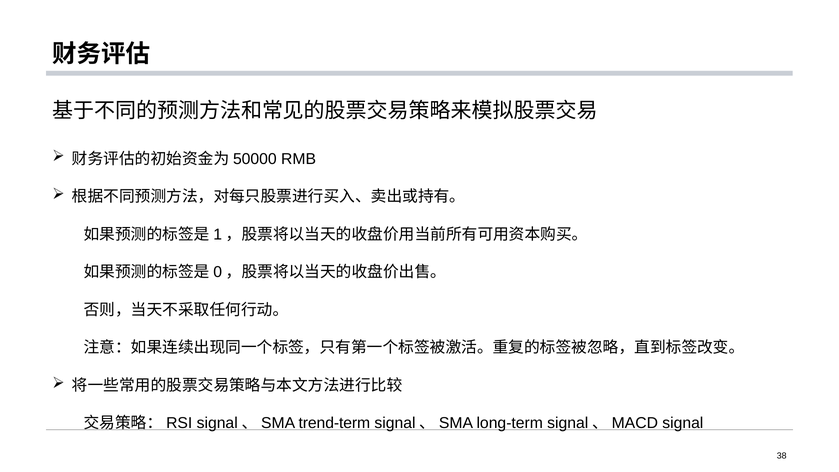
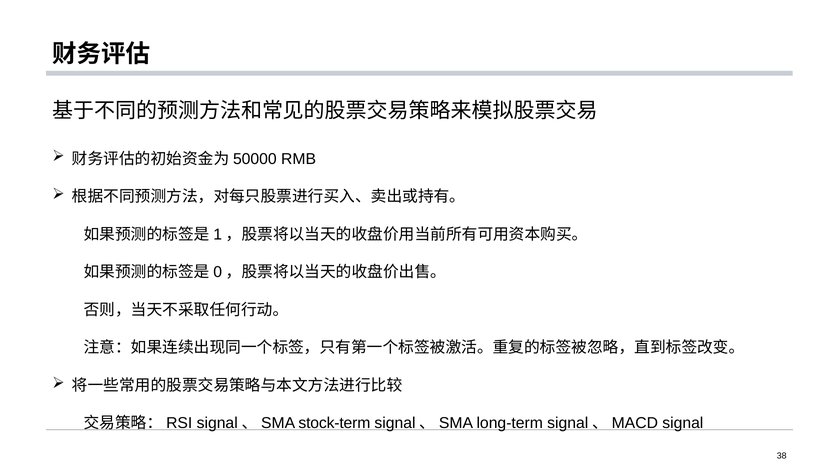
trend-term: trend-term -> stock-term (334, 423)
